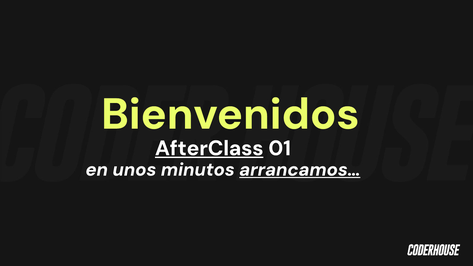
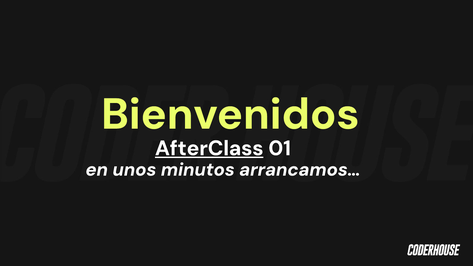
arrancamos… underline: present -> none (300, 170)
